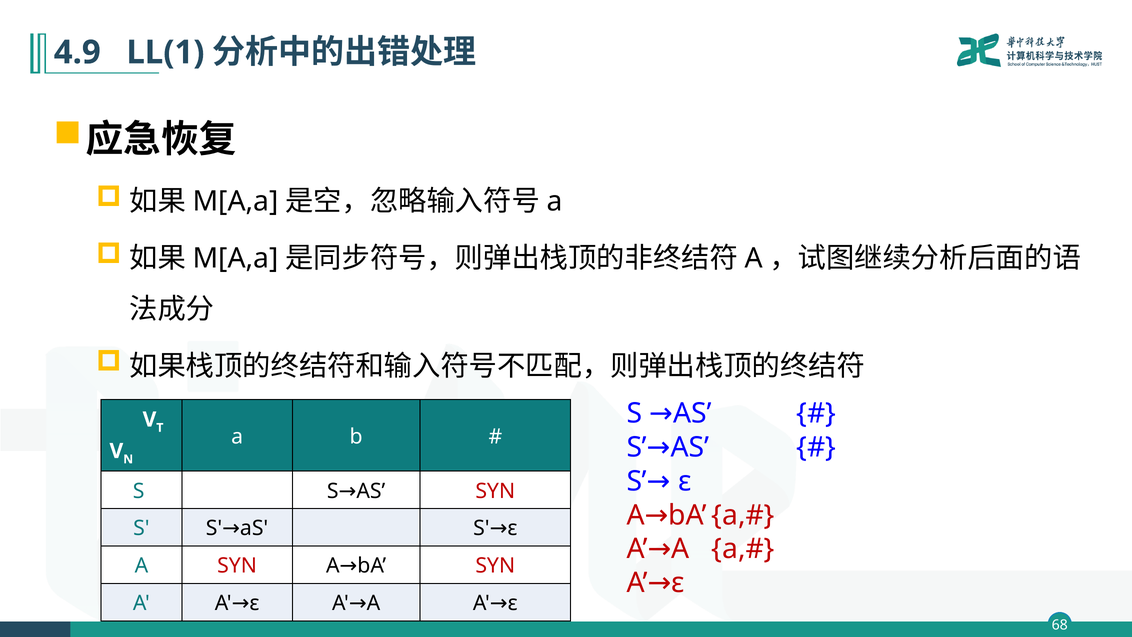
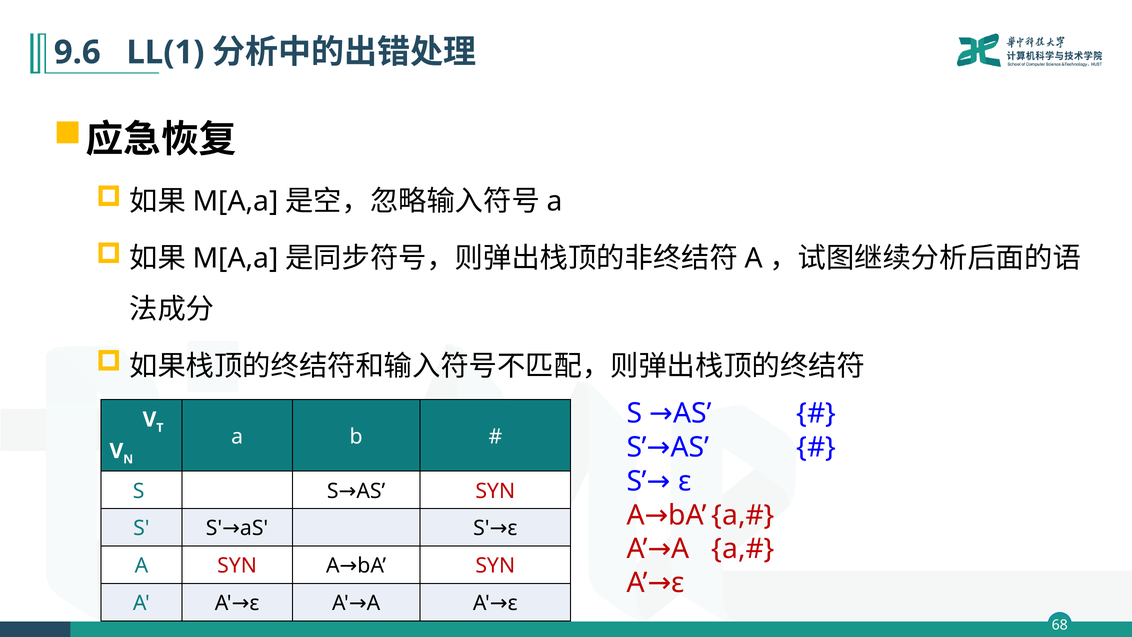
4.9: 4.9 -> 9.6 (77, 52)
